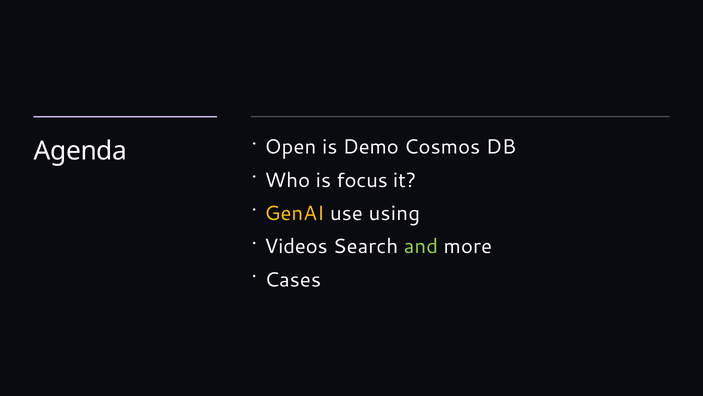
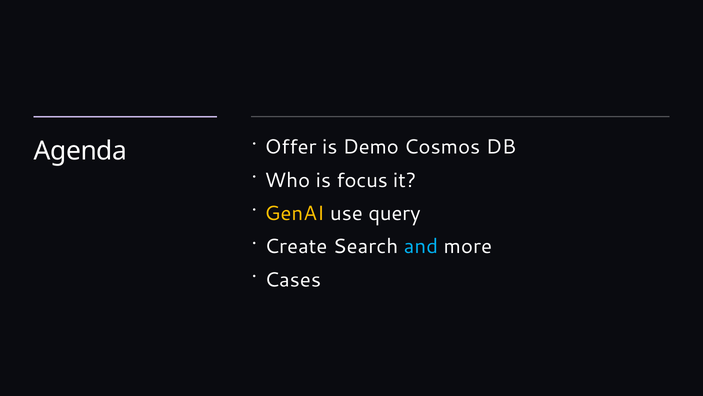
Open: Open -> Offer (291, 147)
using: using -> query (394, 213)
Videos: Videos -> Create (296, 246)
and colour: light green -> light blue (421, 246)
